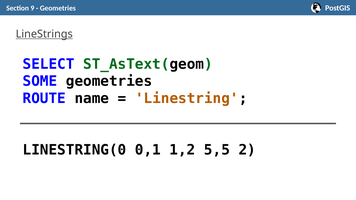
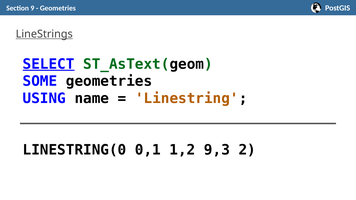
SELECT underline: none -> present (49, 64)
ROUTE: ROUTE -> USING (44, 99)
5,5: 5,5 -> 9,3 (217, 150)
